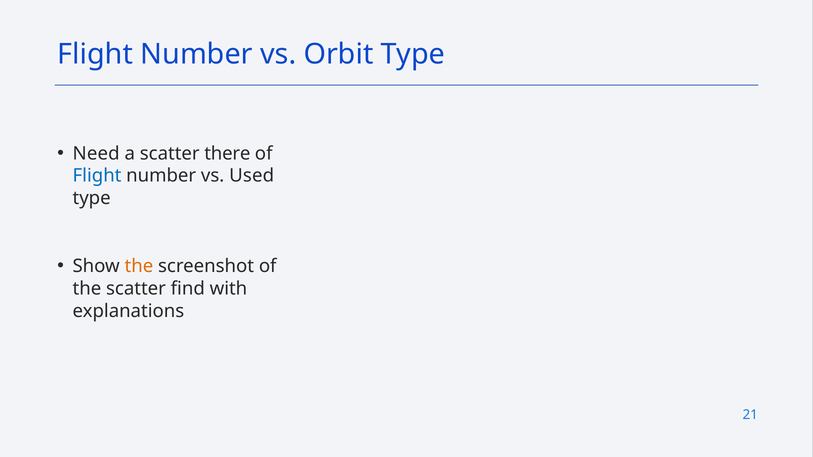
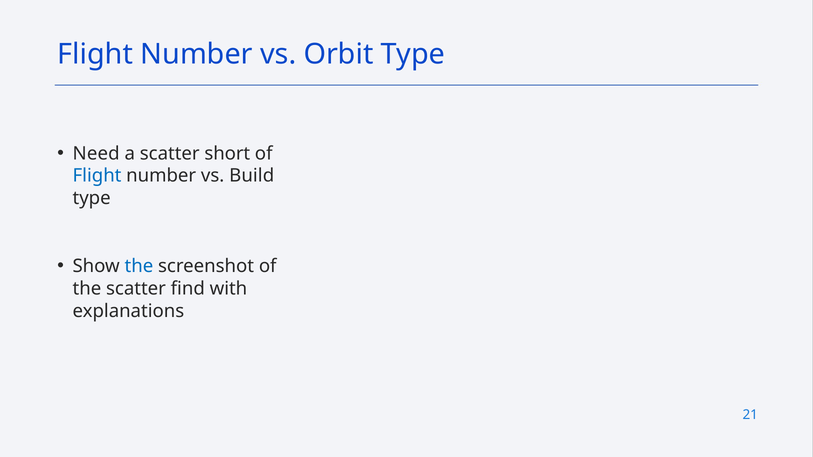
there: there -> short (227, 153)
Used: Used -> Build (252, 176)
the colour: orange -> blue (139, 266)
